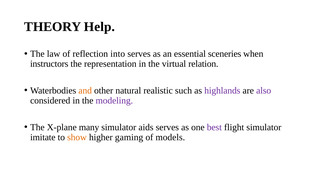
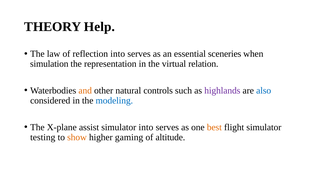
instructors: instructors -> simulation (49, 64)
realistic: realistic -> controls (158, 90)
also colour: purple -> blue (264, 90)
modeling colour: purple -> blue (114, 100)
many: many -> assist (89, 127)
simulator aids: aids -> into (146, 127)
best colour: purple -> orange (214, 127)
imitate: imitate -> testing (43, 137)
models: models -> altitude (170, 137)
